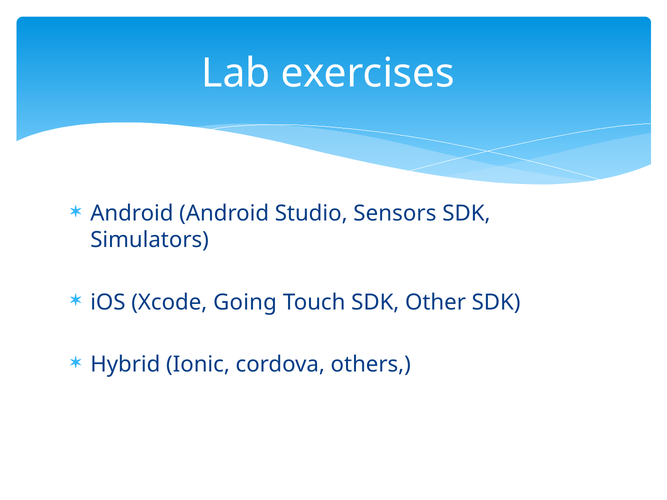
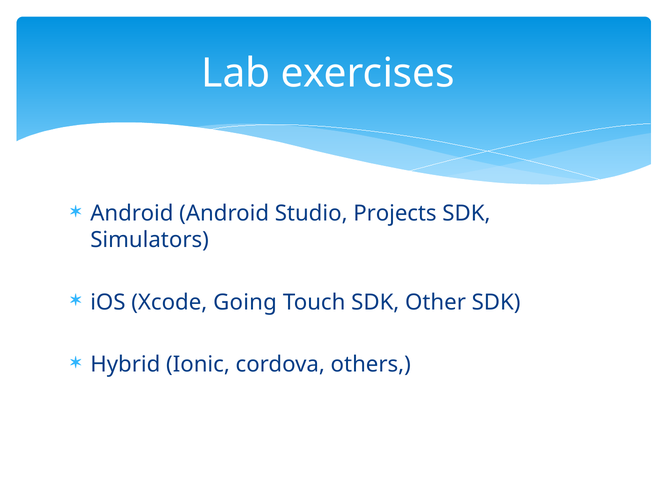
Sensors: Sensors -> Projects (395, 213)
